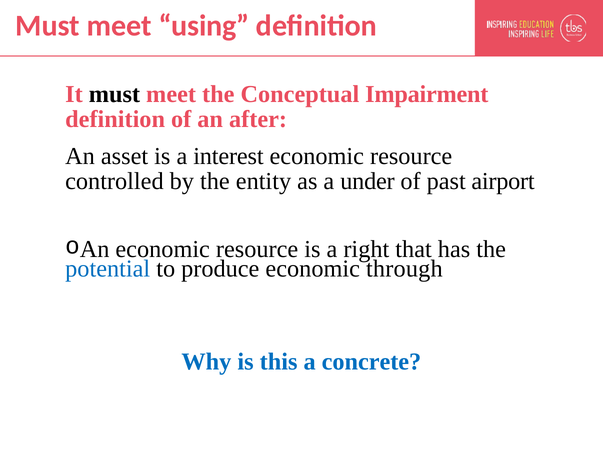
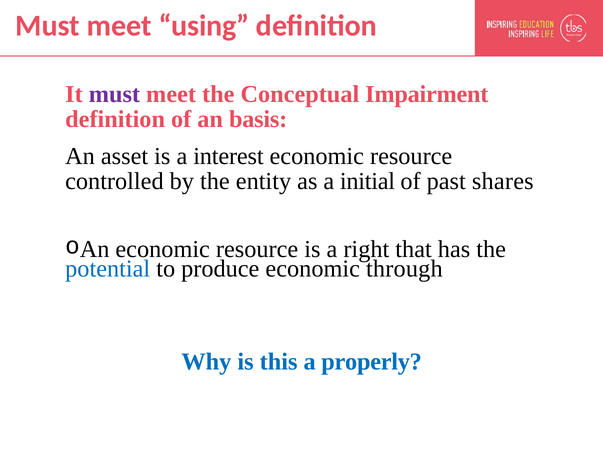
must colour: black -> purple (114, 94)
after: after -> basis (258, 119)
under: under -> initial (367, 181)
airport: airport -> shares (503, 181)
concrete: concrete -> properly (372, 361)
